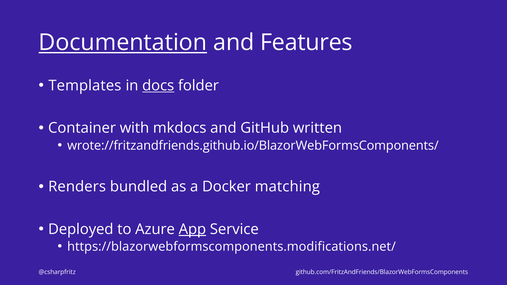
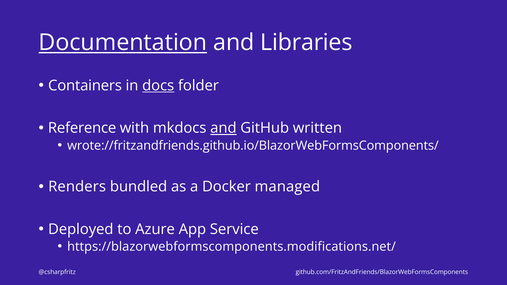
Features: Features -> Libraries (306, 43)
Templates: Templates -> Containers (85, 86)
Container: Container -> Reference (82, 128)
and underline: none -> present (223, 128)
matching: matching -> managed (287, 187)
App underline: present -> none (192, 229)
